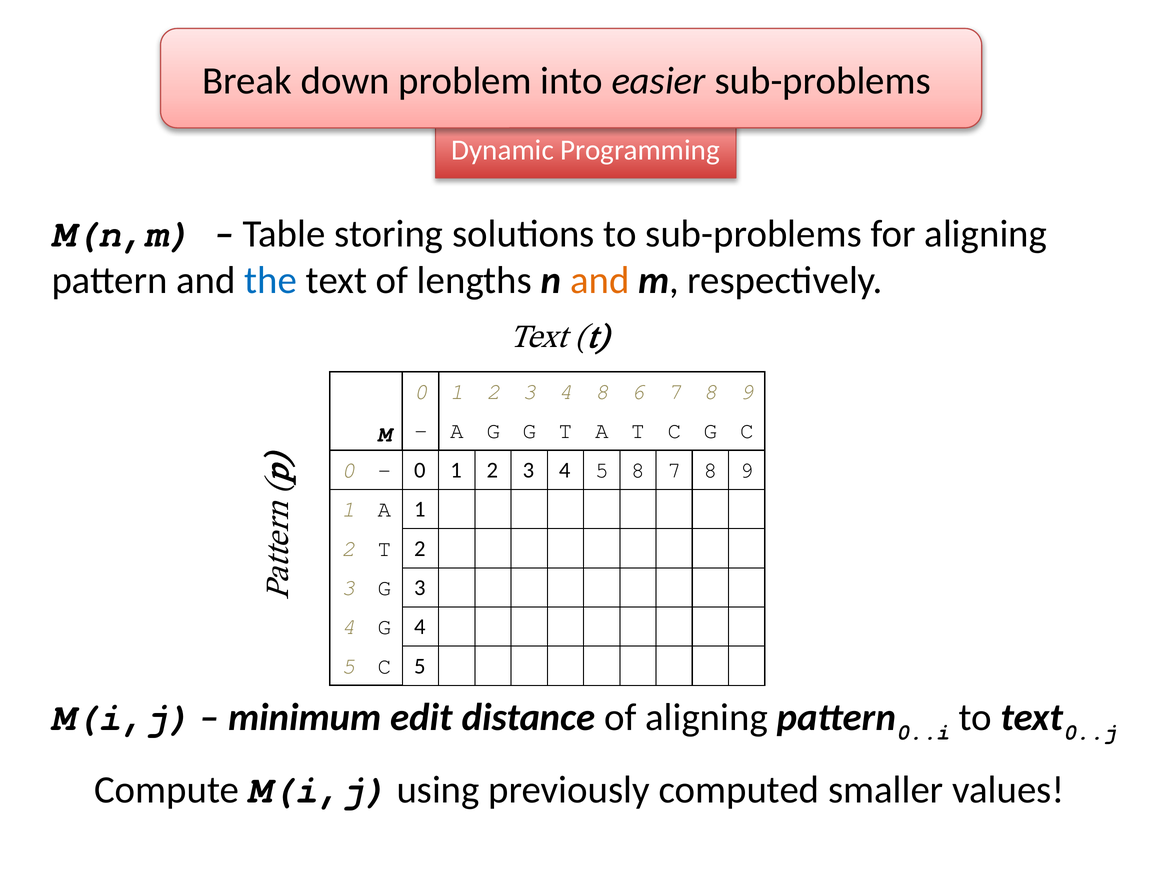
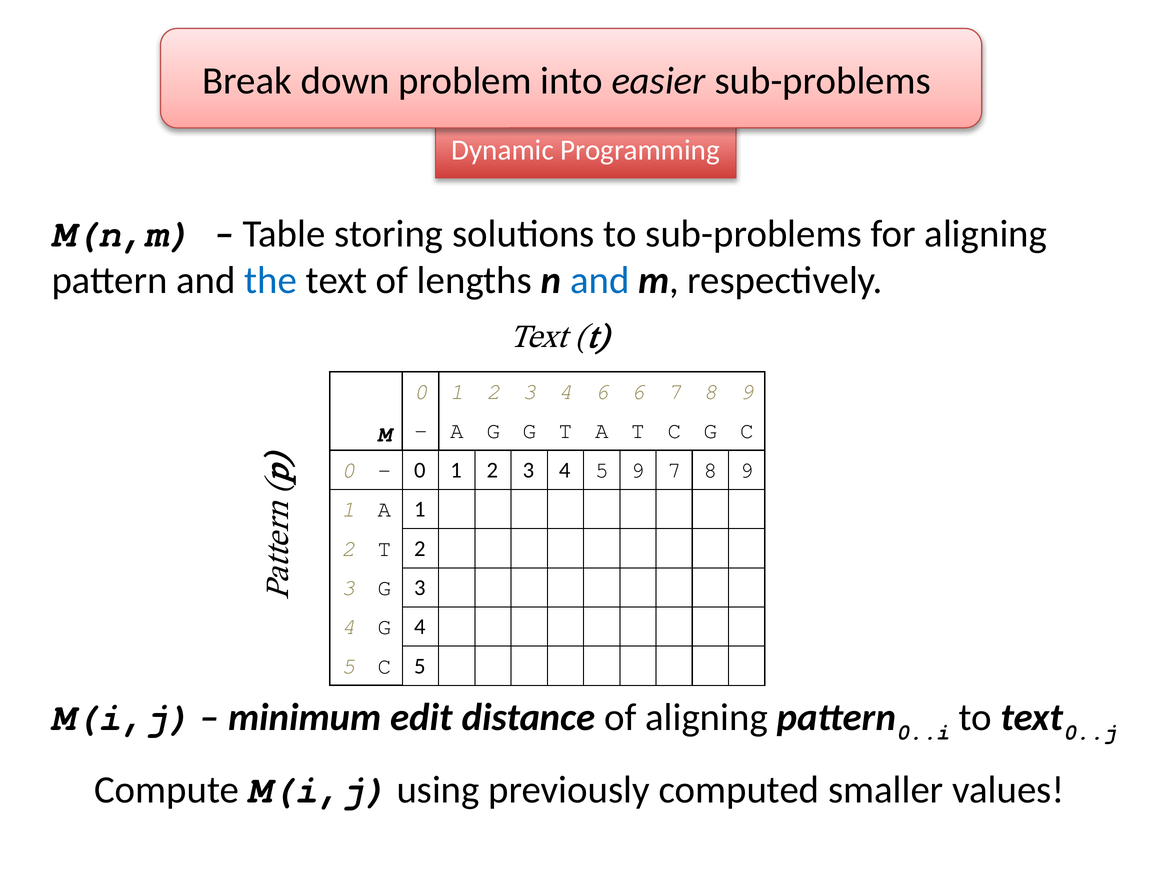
and colour: orange -> blue (600, 280)
8: 8 -> 6 (602, 392)
5 8: 8 -> 9 (638, 470)
